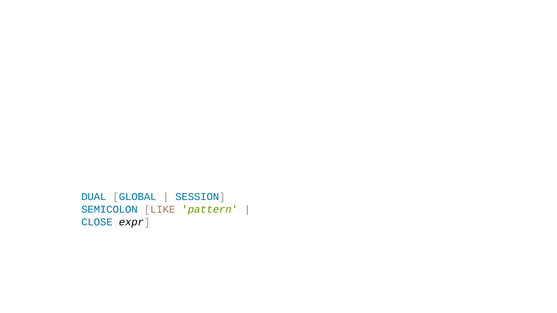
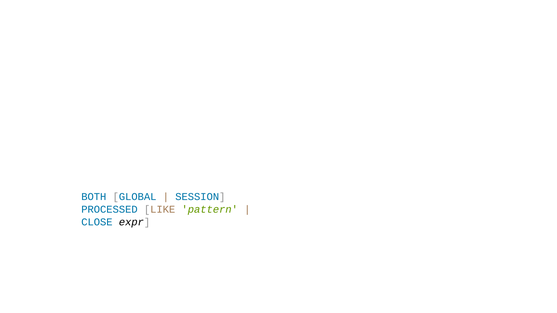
DUAL: DUAL -> BOTH (94, 197)
SEMICOLON: SEMICOLON -> PROCESSED (109, 210)
